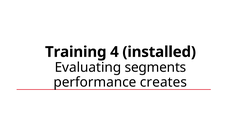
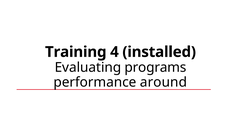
segments: segments -> programs (155, 67)
creates: creates -> around (163, 82)
